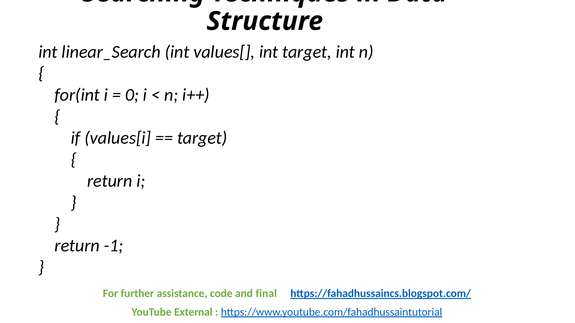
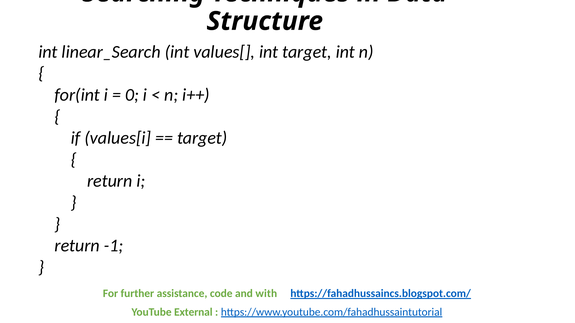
final: final -> with (266, 294)
